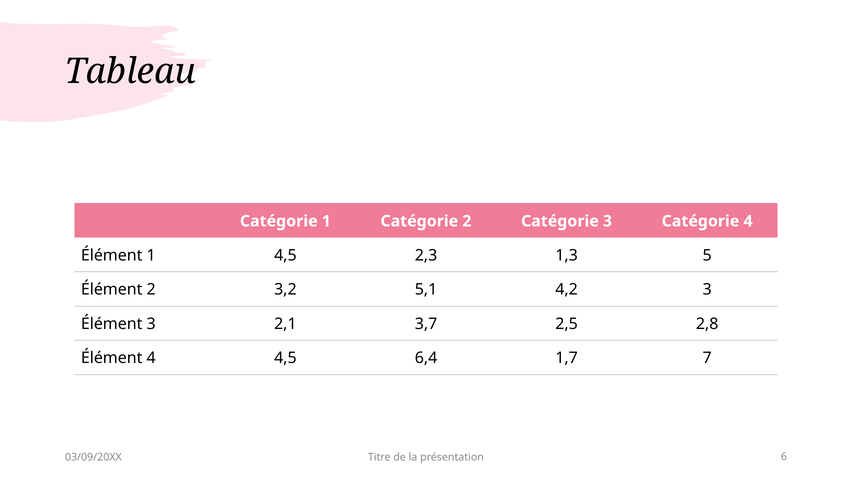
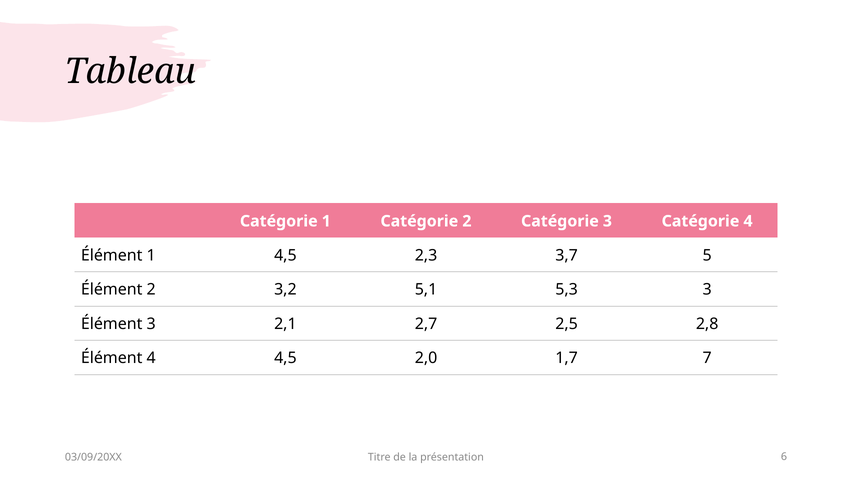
1,3: 1,3 -> 3,7 (567, 256)
4,2: 4,2 -> 5,3 (567, 290)
3,7: 3,7 -> 2,7 (426, 324)
6,4: 6,4 -> 2,0 (426, 358)
